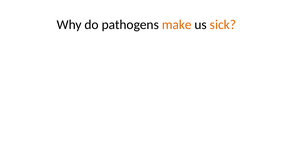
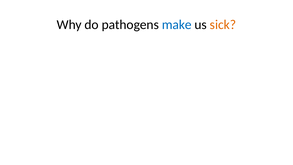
make colour: orange -> blue (177, 25)
